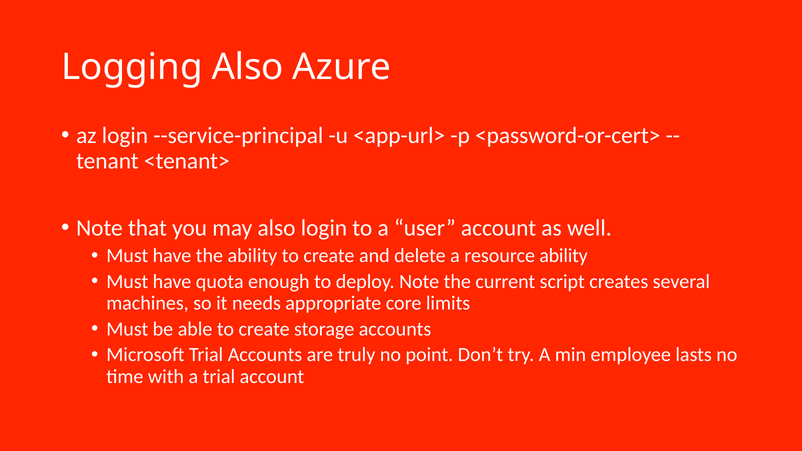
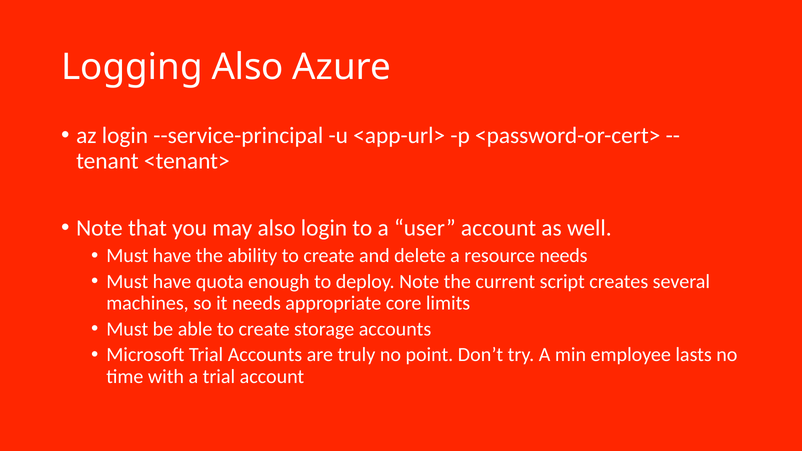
resource ability: ability -> needs (563, 256)
